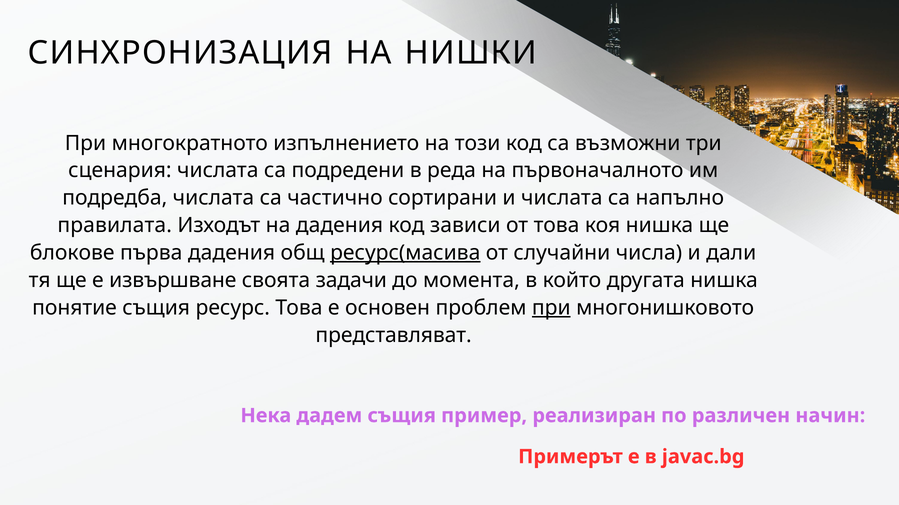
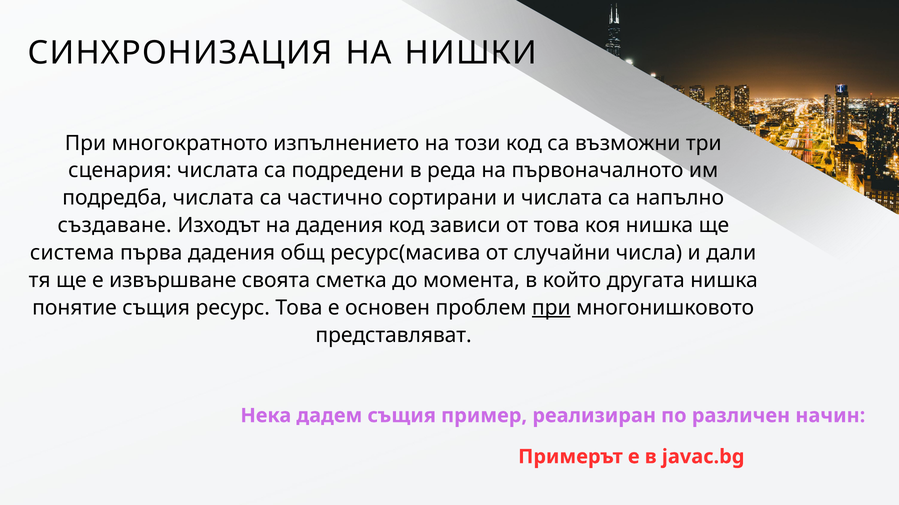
правилата: правилата -> създаване (115, 226)
блокове: блокове -> система (72, 253)
ресурс(масива underline: present -> none (405, 253)
задачи: задачи -> сметка (351, 281)
